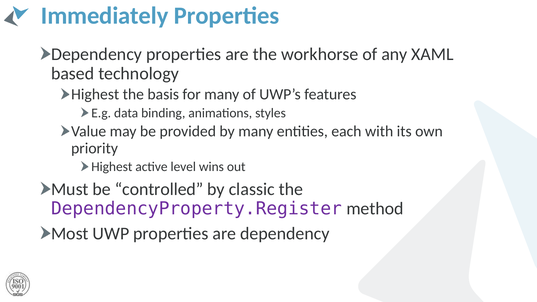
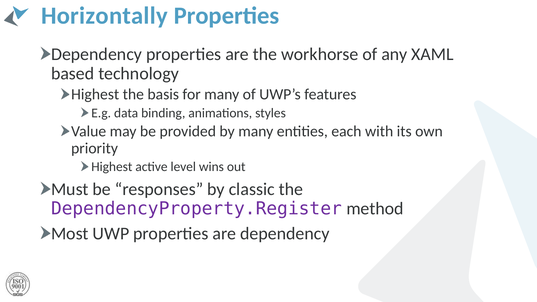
Immediately: Immediately -> Horizontally (104, 16)
controlled: controlled -> responses (159, 189)
